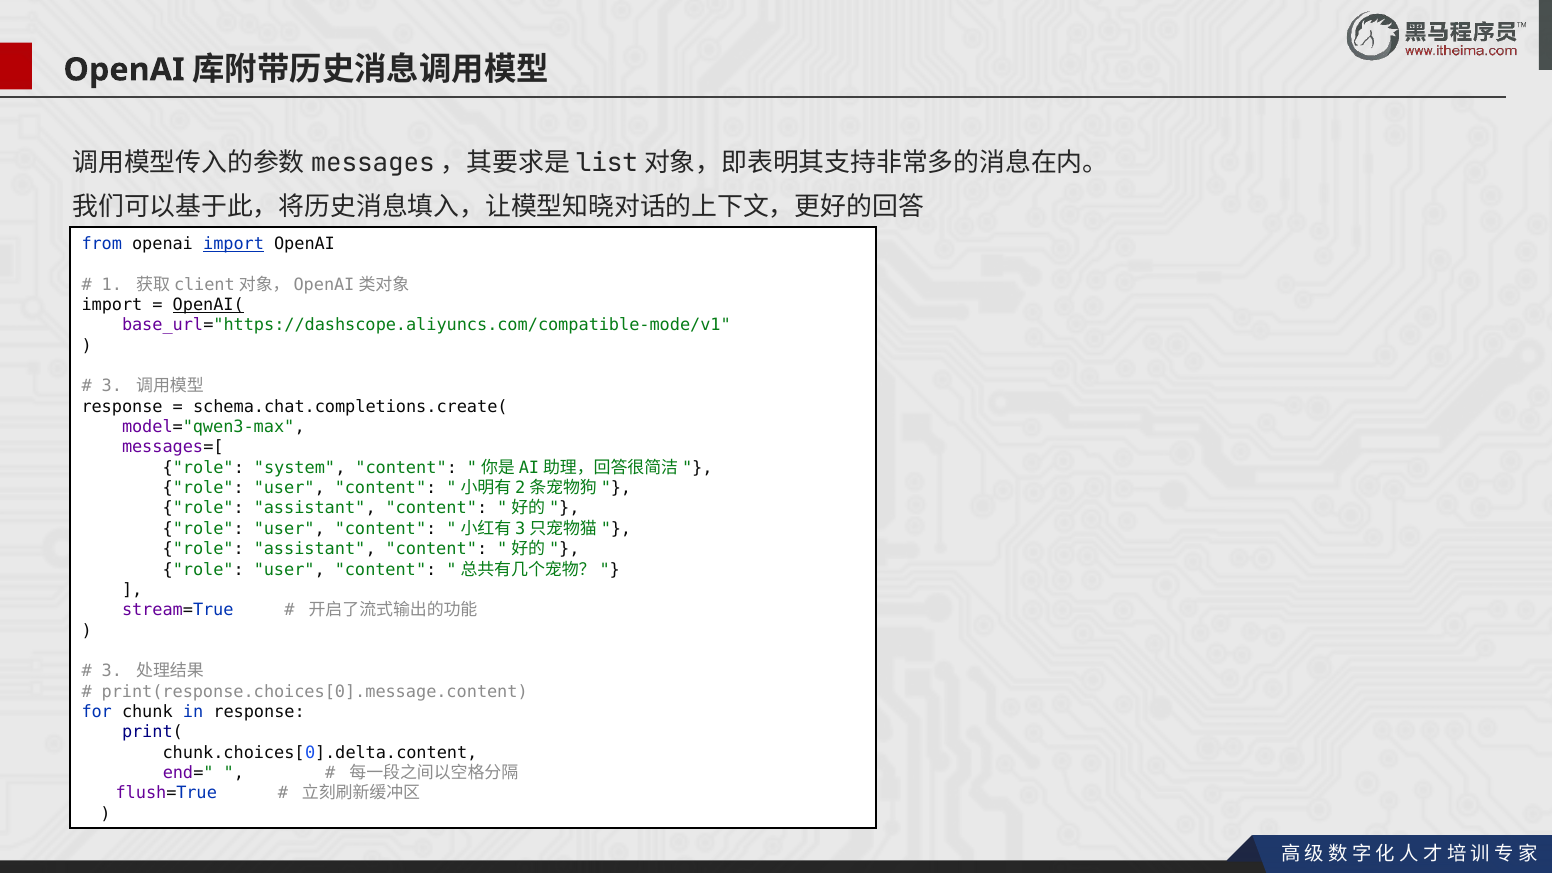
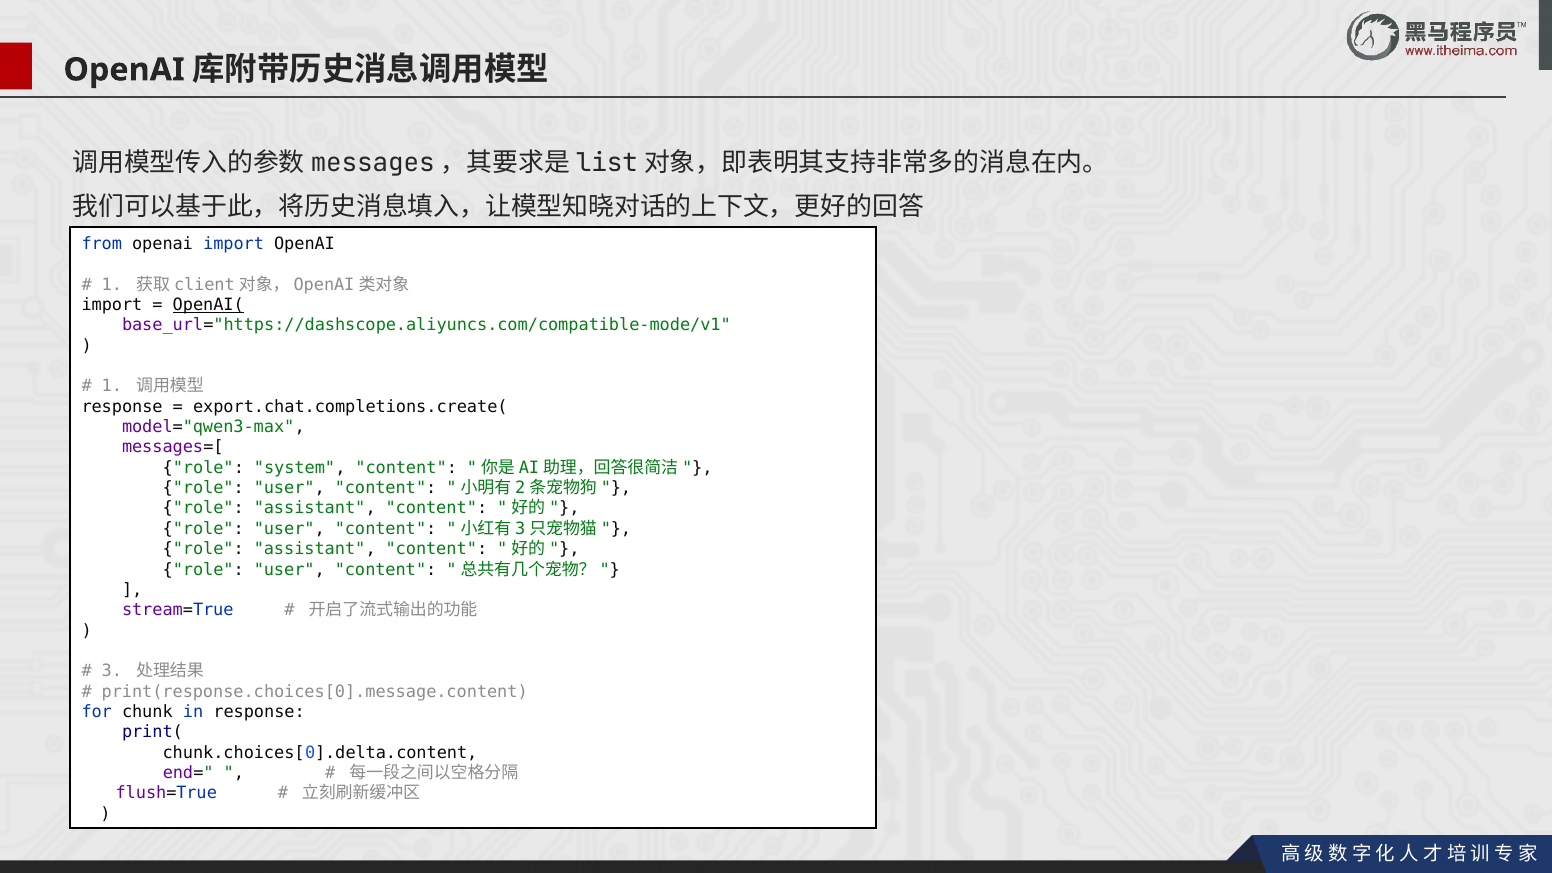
import underline: present -> none (234, 244)
3: 3 -> 1 (112, 386)
schema.chat.completions.create(: schema.chat.completions.create( -> export.chat.completions.create( (350, 407)
